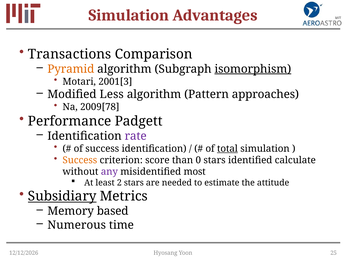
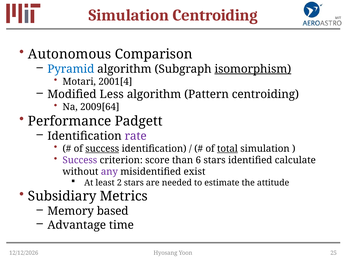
Simulation Advantages: Advantages -> Centroiding (215, 15)
Transactions: Transactions -> Autonomous (70, 54)
Pyramid colour: orange -> blue (71, 69)
2001[3: 2001[3 -> 2001[4 (115, 81)
Pattern approaches: approaches -> centroiding (265, 94)
2009[78: 2009[78 -> 2009[64 (100, 107)
success underline: none -> present (102, 148)
Success colour: orange -> purple (80, 160)
0: 0 -> 6 (198, 160)
most: most -> exist (195, 171)
Subsidiary underline: present -> none (62, 196)
Numerous: Numerous -> Advantage (77, 225)
